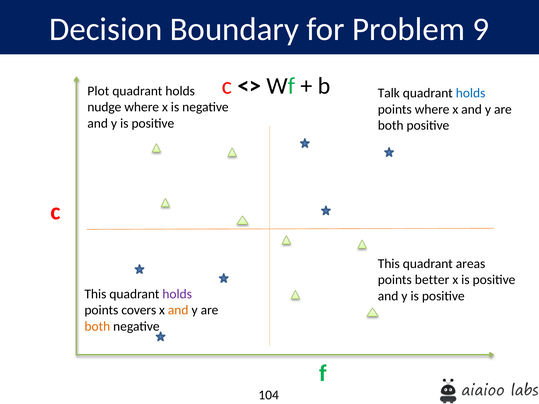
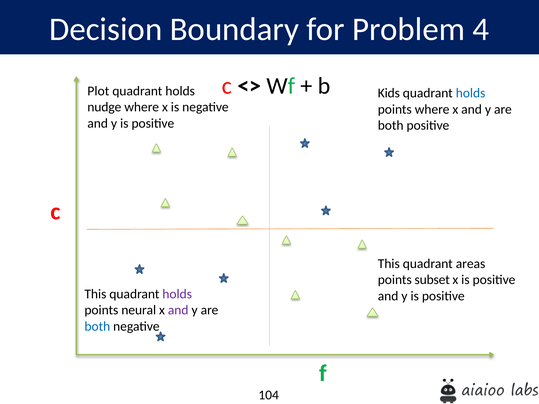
9: 9 -> 4 (481, 29)
Talk: Talk -> Kids (389, 93)
better: better -> subset (432, 280)
covers: covers -> neural (139, 310)
and colour: orange -> purple (178, 310)
both colour: orange -> blue (97, 327)
